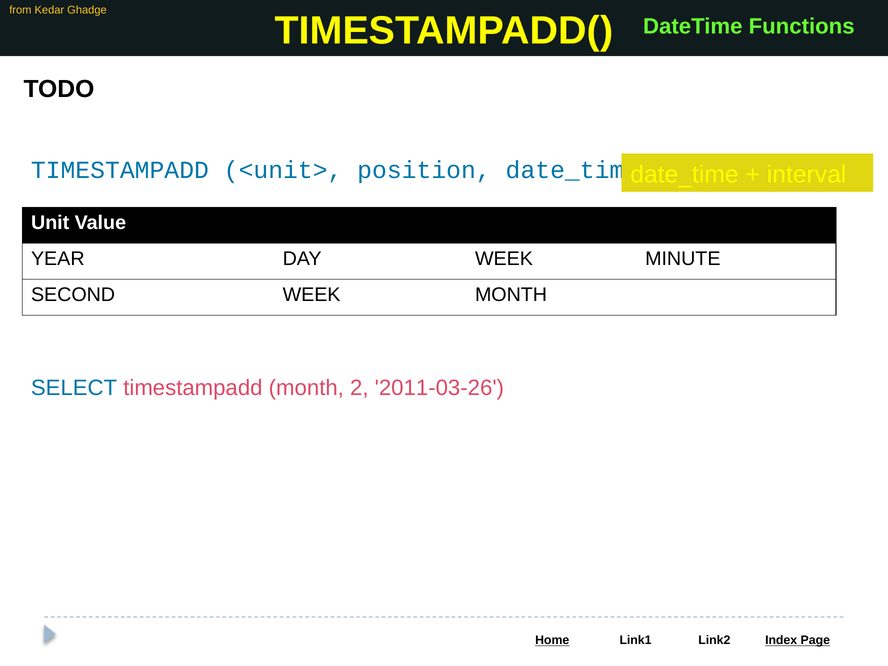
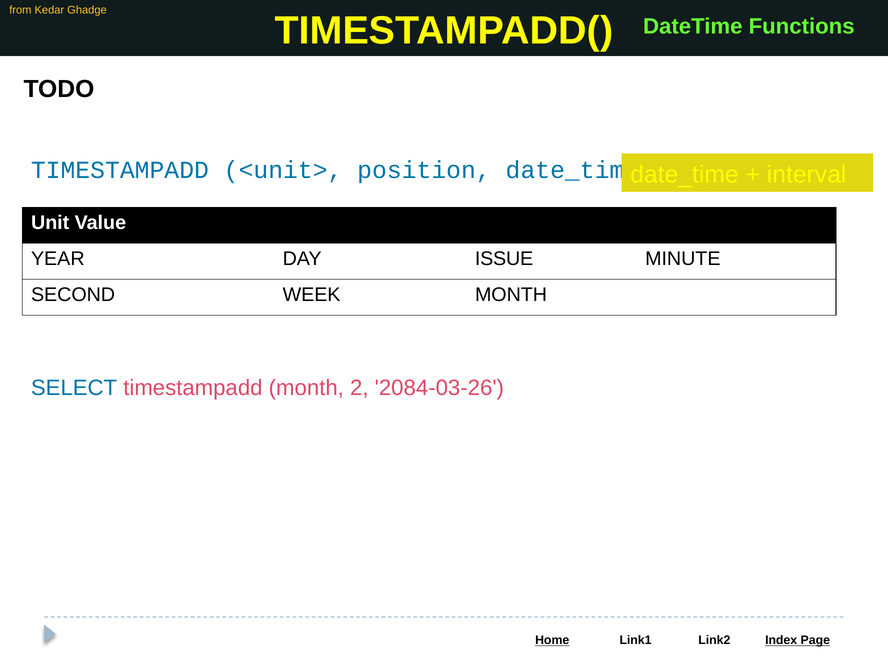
DAY WEEK: WEEK -> ISSUE (504, 259)
2011-03-26: 2011-03-26 -> 2084-03-26 (439, 388)
